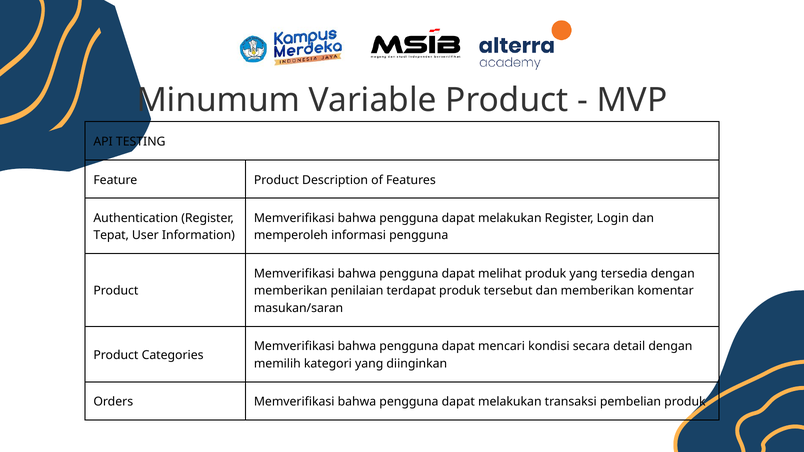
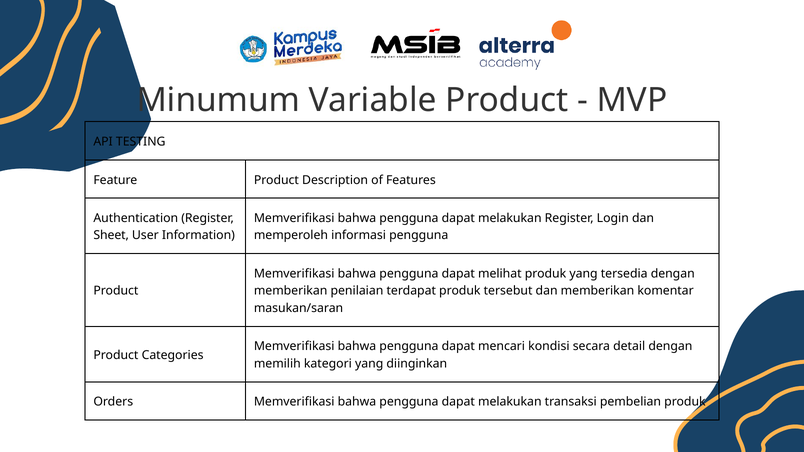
Tepat: Tepat -> Sheet (111, 236)
